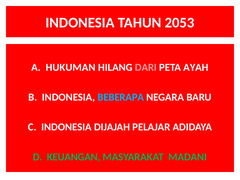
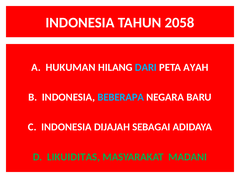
2053: 2053 -> 2058 (180, 23)
DARI colour: pink -> light blue (146, 67)
PELAJAR: PELAJAR -> SEBAGAI (151, 127)
KEUANGAN: KEUANGAN -> LIKUIDITAS (74, 157)
